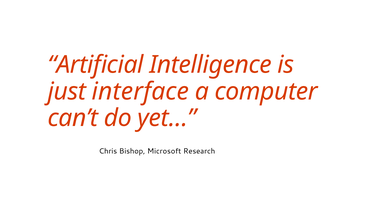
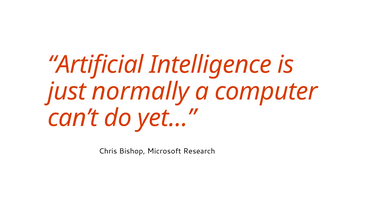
interface: interface -> normally (140, 92)
